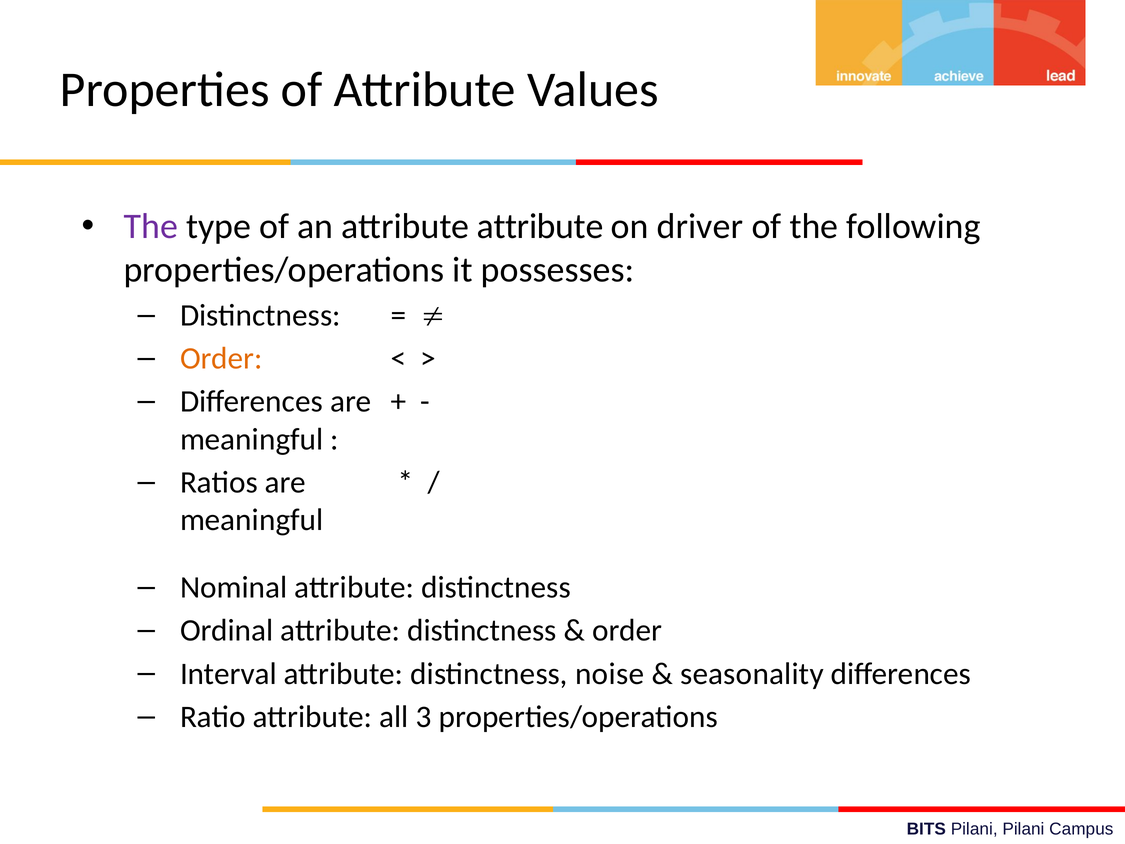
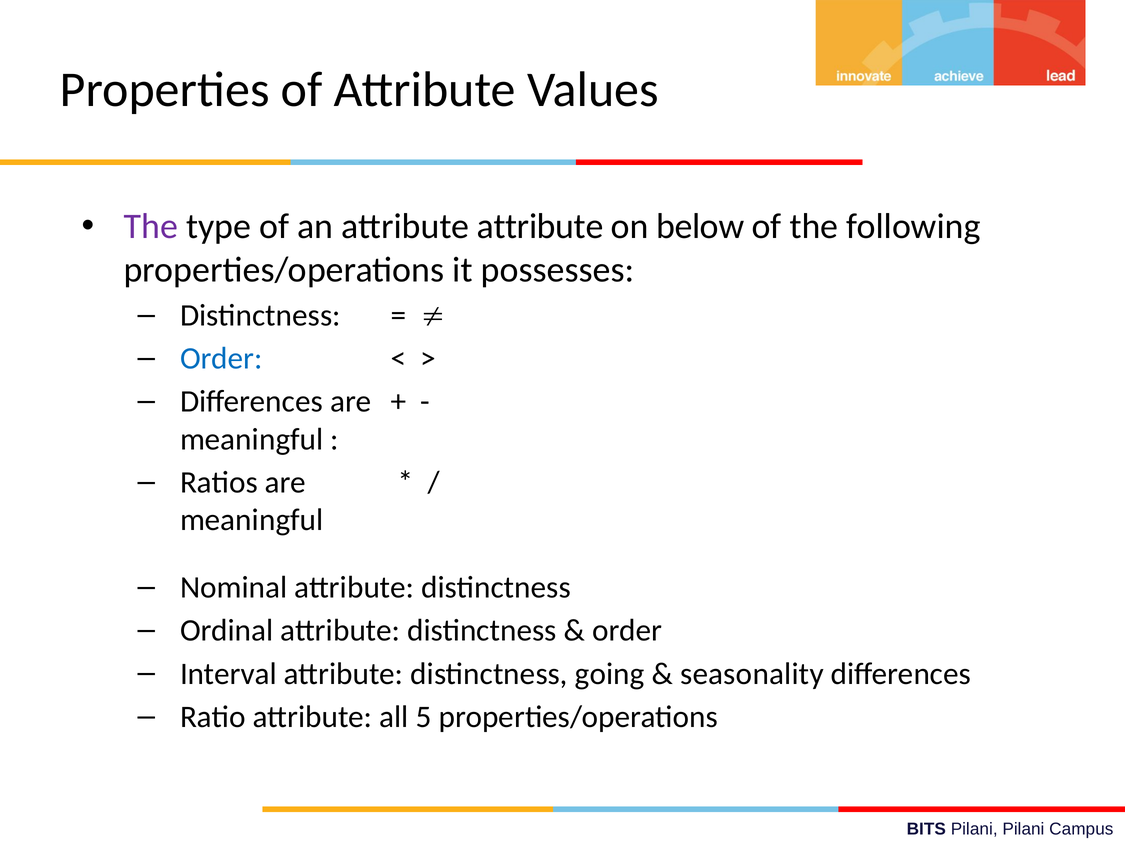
driver: driver -> below (700, 227)
Order colour: orange -> blue (221, 358)
noise: noise -> going (610, 674)
3: 3 -> 5 (424, 717)
